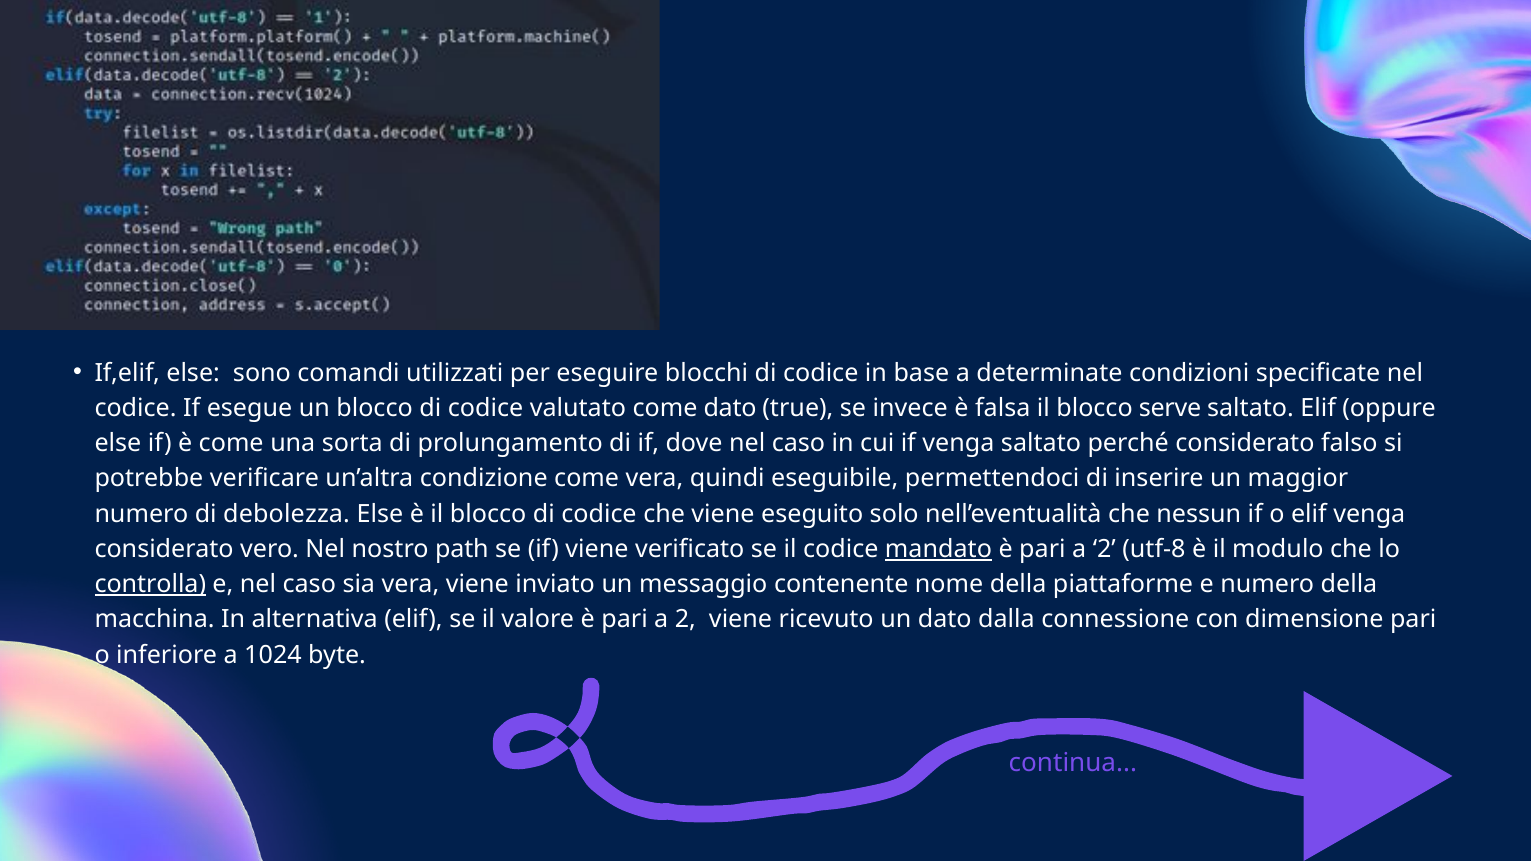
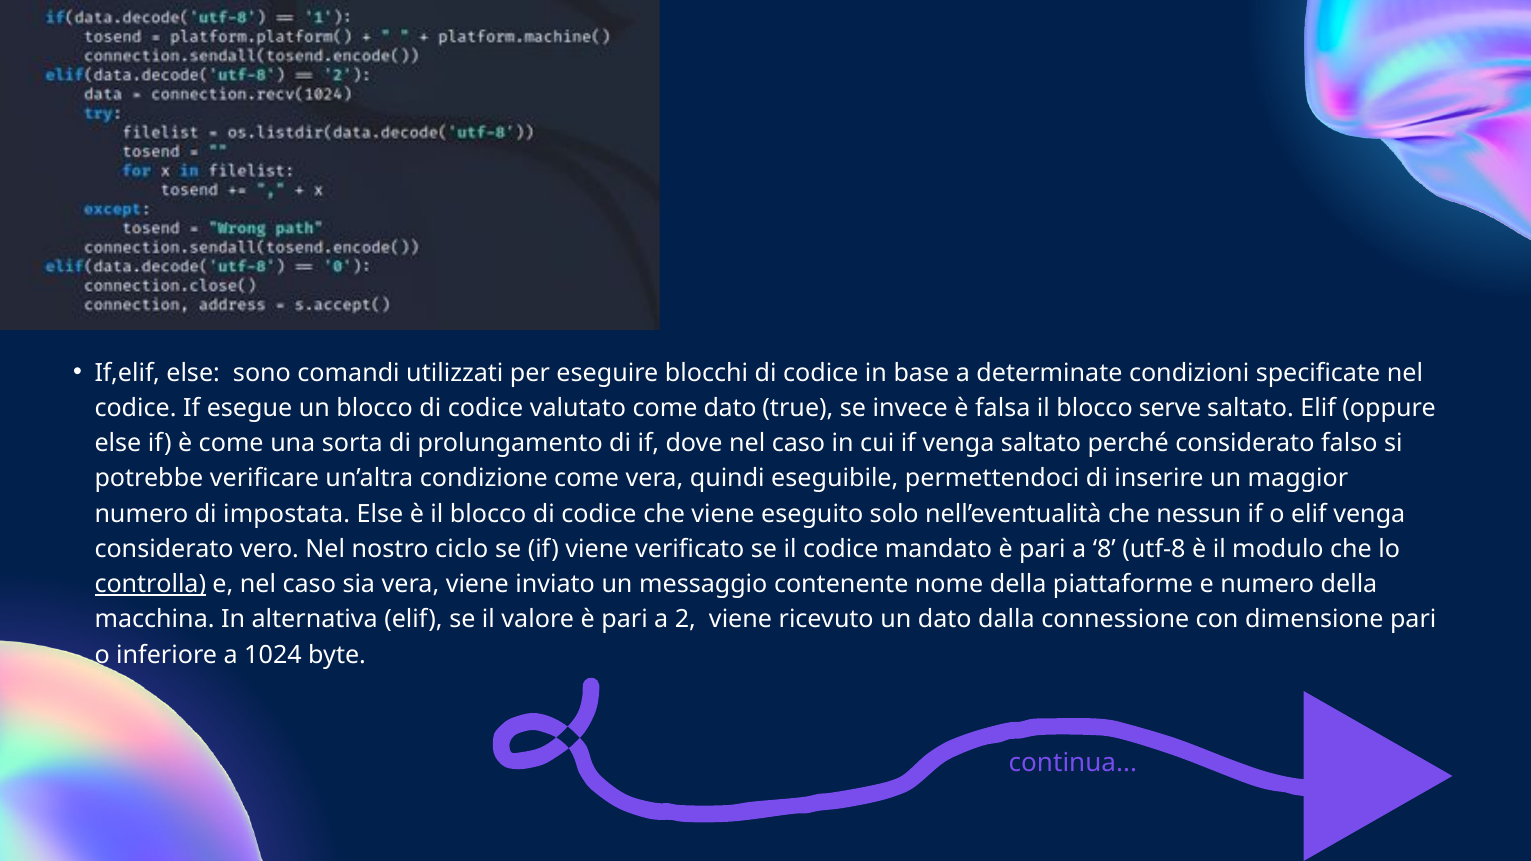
debolezza: debolezza -> impostata (287, 514)
path: path -> ciclo (462, 549)
mandato underline: present -> none (938, 549)
2: 2 -> 8 (1104, 549)
